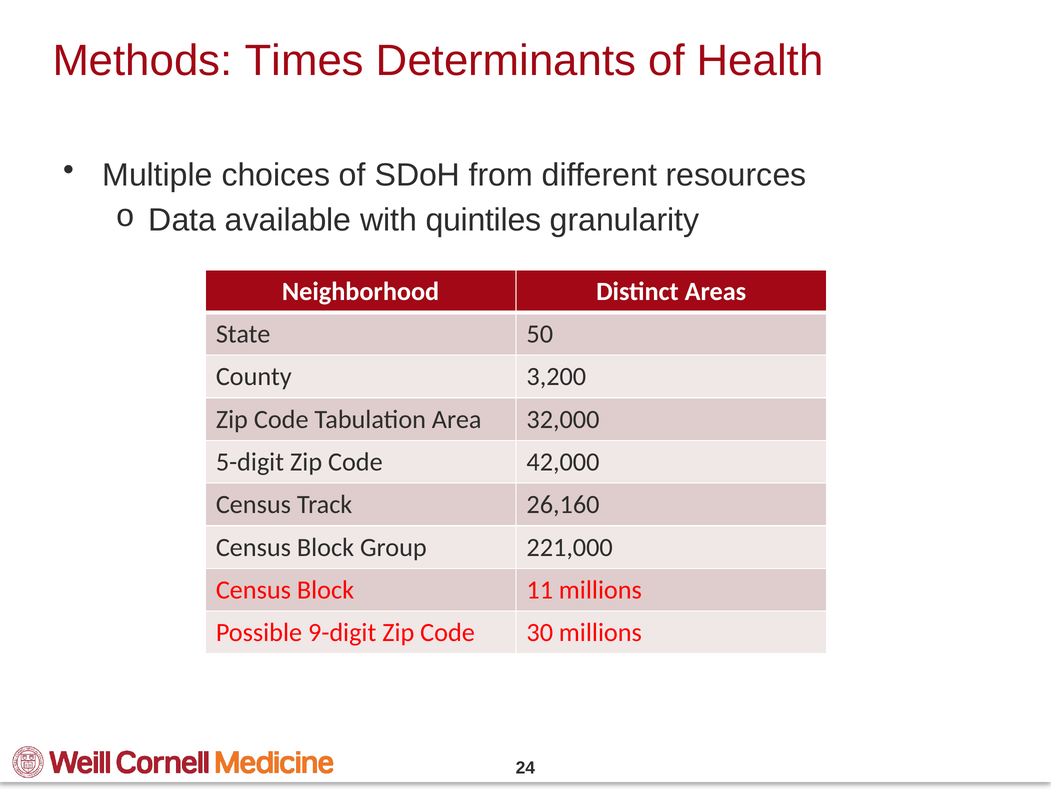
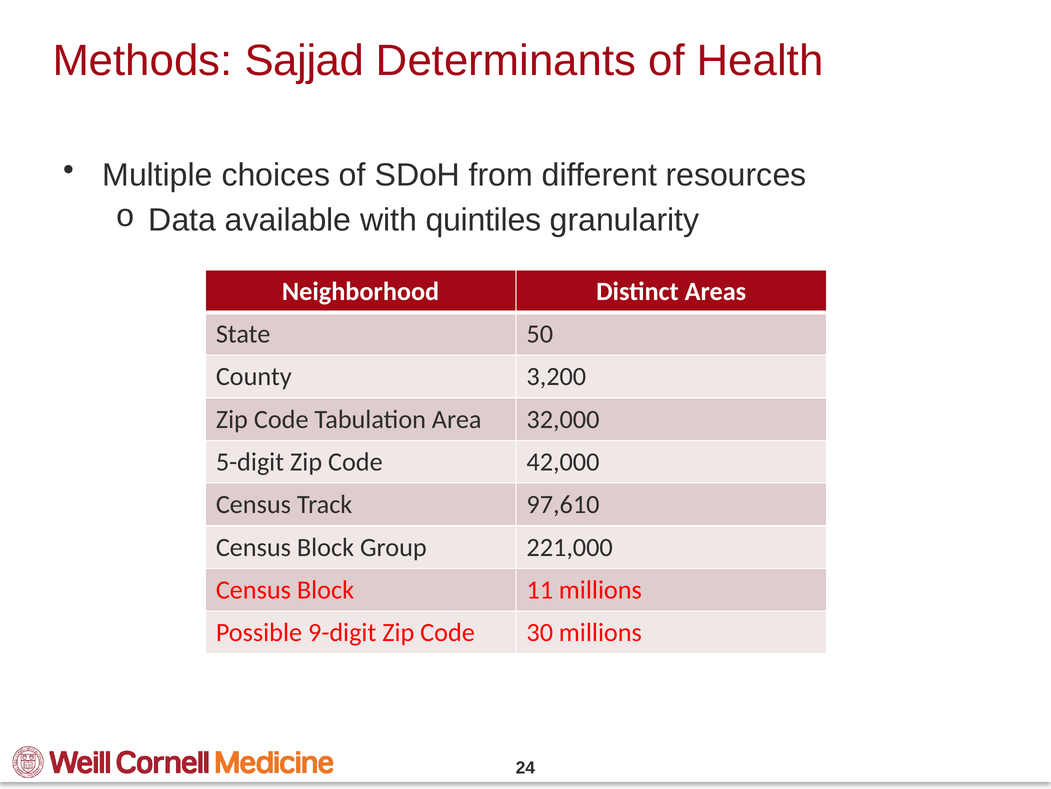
Times: Times -> Sajjad (304, 61)
26,160: 26,160 -> 97,610 (563, 504)
